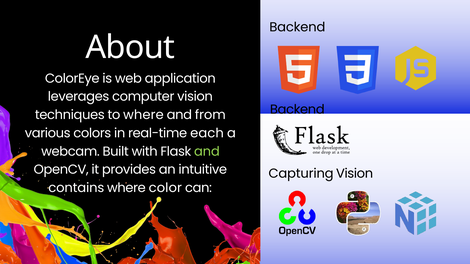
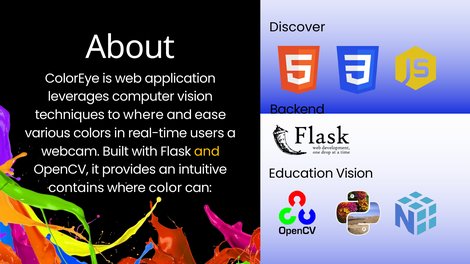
Backend: Backend -> Discover (297, 27)
from: from -> ease (210, 115)
each: each -> users (207, 133)
and colour: light green -> yellow (207, 152)
Capturing: Capturing -> Education (301, 174)
